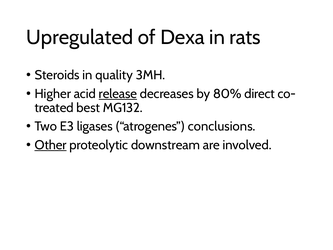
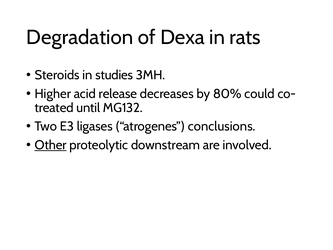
Upregulated: Upregulated -> Degradation (80, 37)
quality: quality -> studies (114, 75)
release underline: present -> none (118, 94)
direct: direct -> could (260, 94)
best: best -> until (88, 108)
